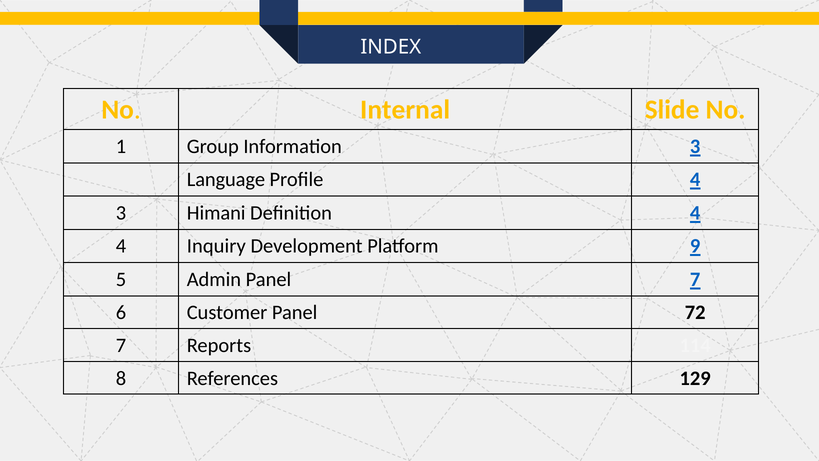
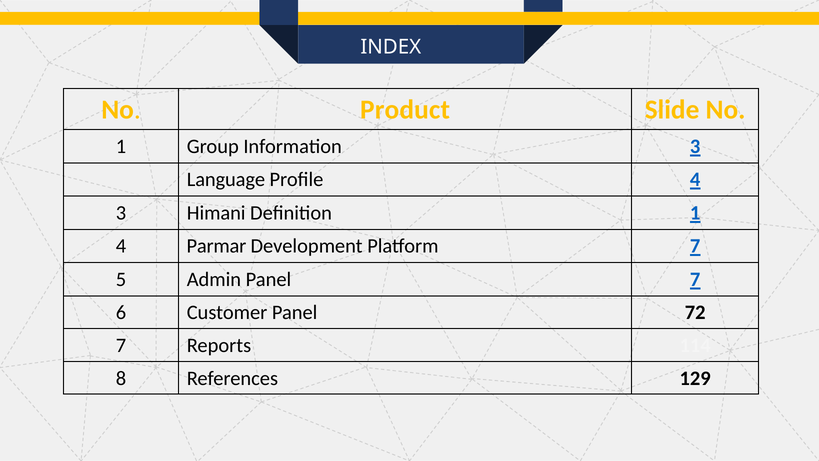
Internal: Internal -> Product (405, 110)
Definition 4: 4 -> 1 (695, 213)
Inquiry: Inquiry -> Parmar (216, 246)
Platform 9: 9 -> 7 (695, 246)
